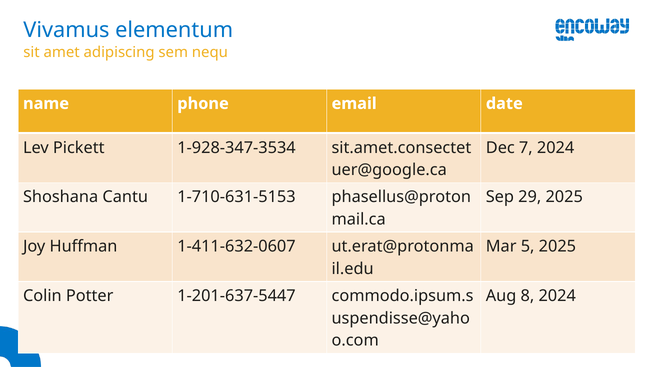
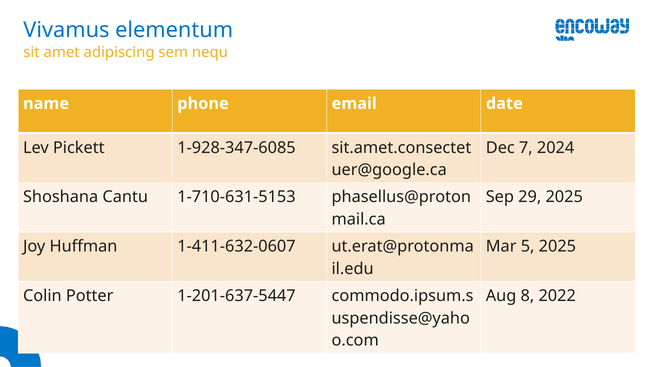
1-928-347-3534: 1-928-347-3534 -> 1-928-347-6085 (236, 148)
8 2024: 2024 -> 2022 (557, 296)
